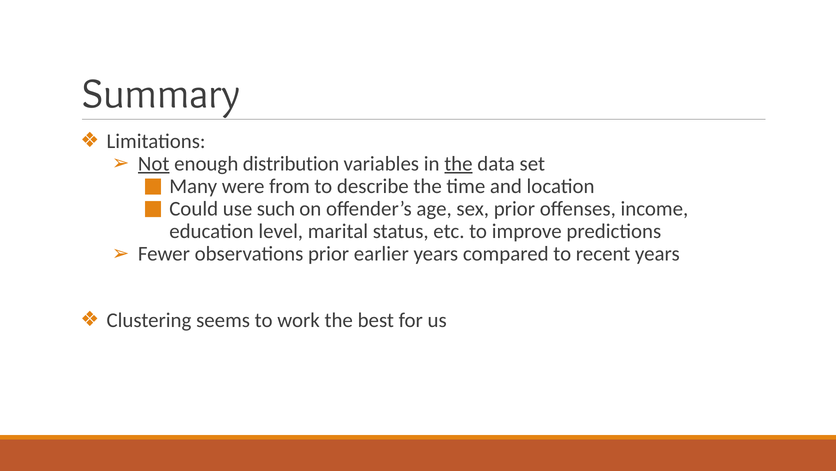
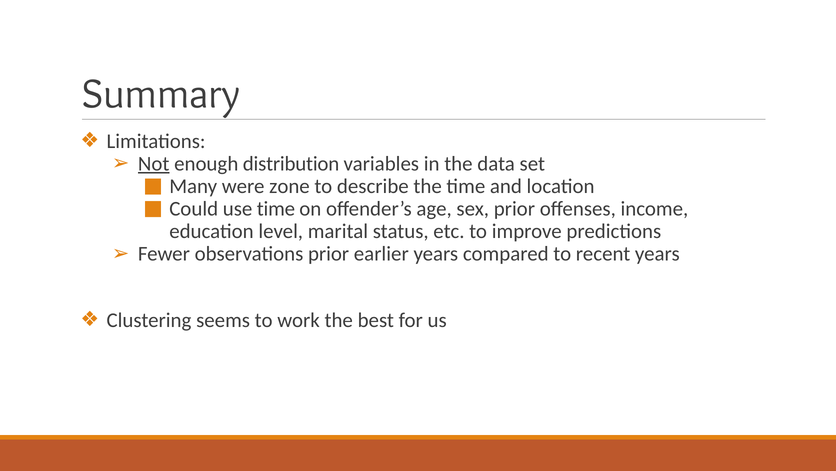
the underline: present -> none (458, 163)
from: from -> zone (289, 186)
use such: such -> time (276, 209)
